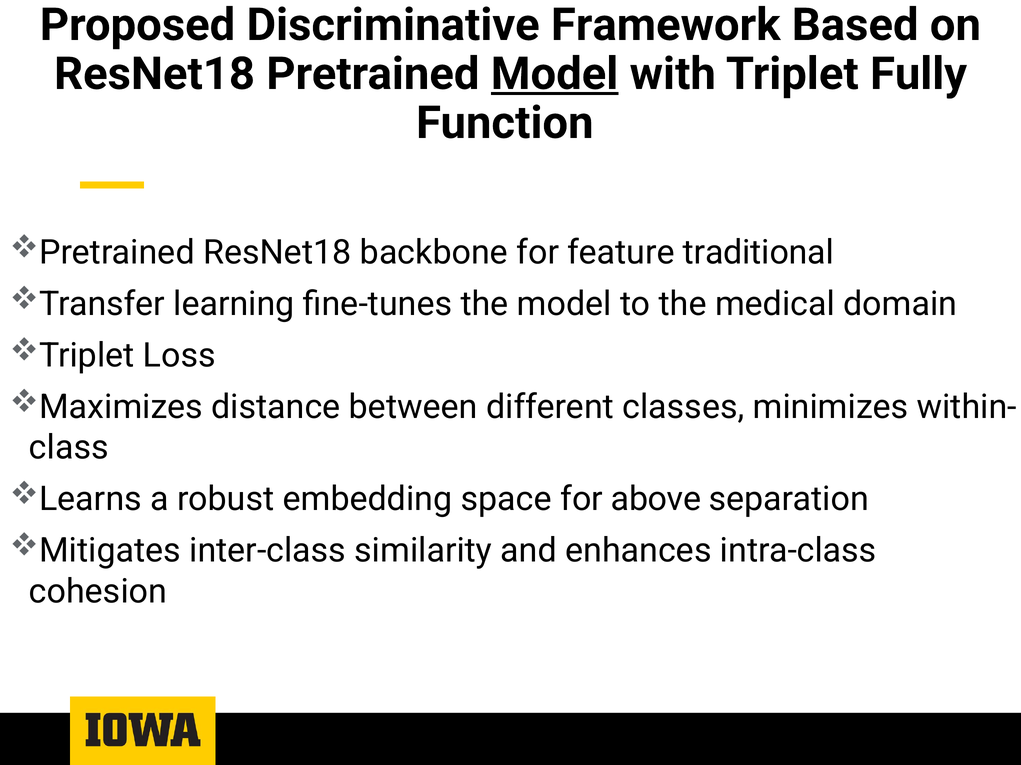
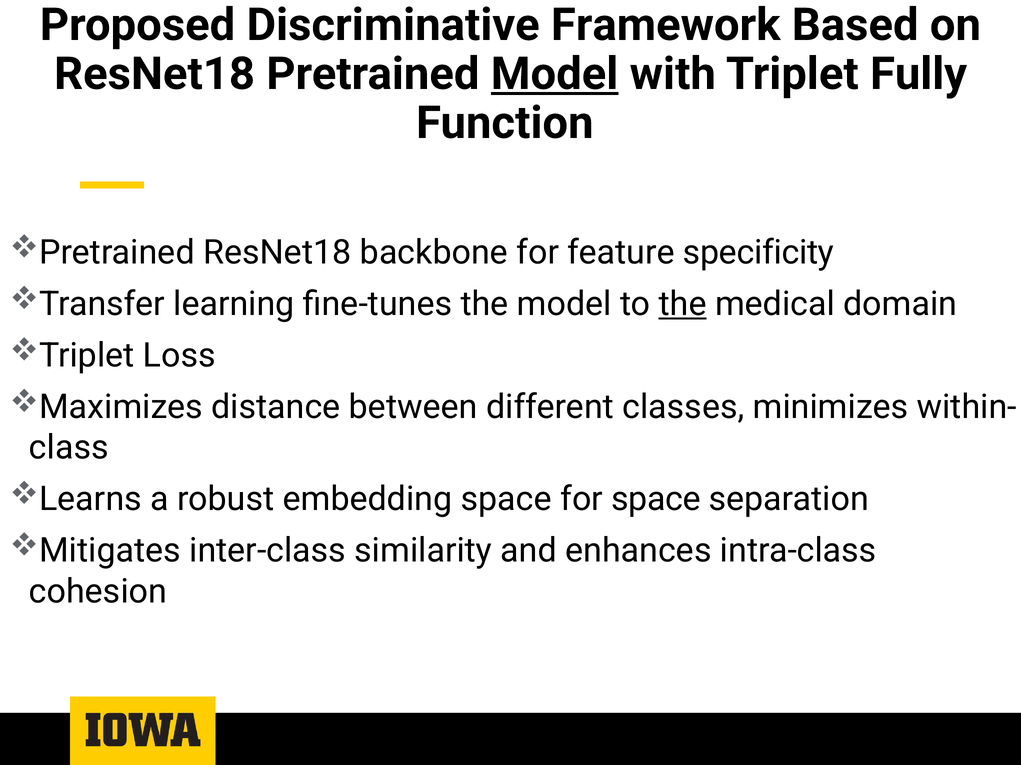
traditional: traditional -> specificity (758, 253)
the underline: none -> present (683, 304)
for above: above -> space (656, 500)
